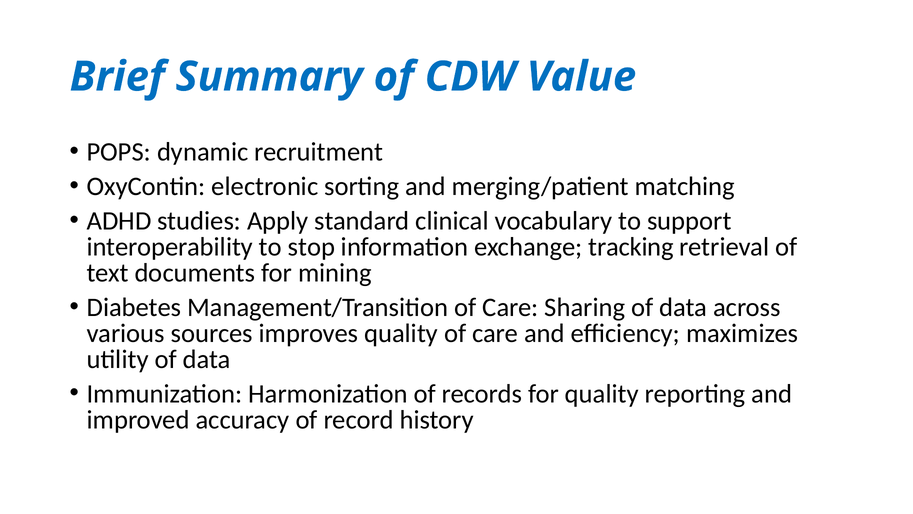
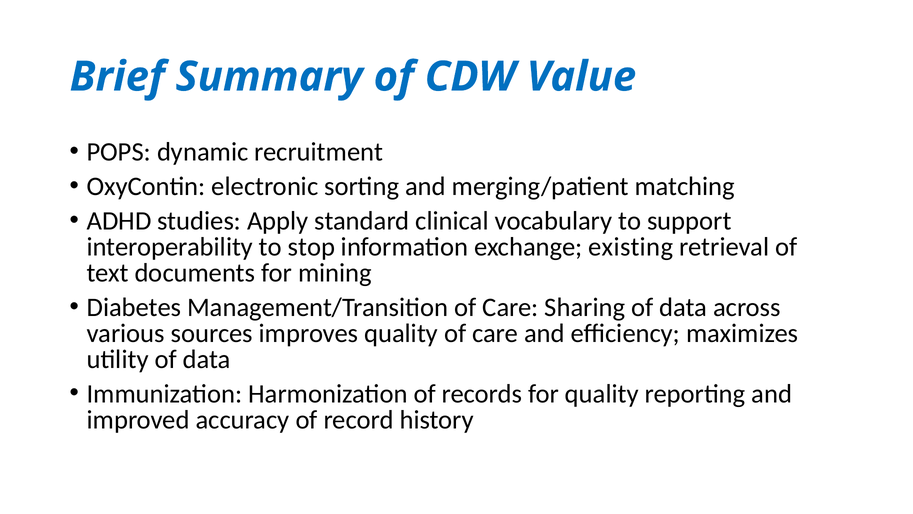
tracking: tracking -> existing (631, 247)
